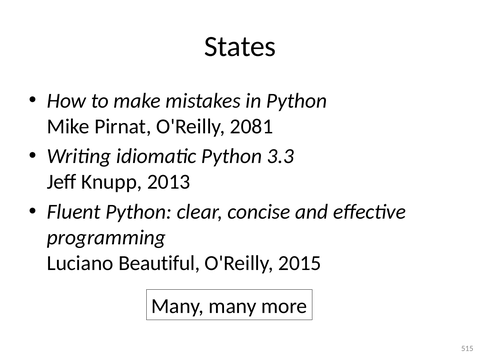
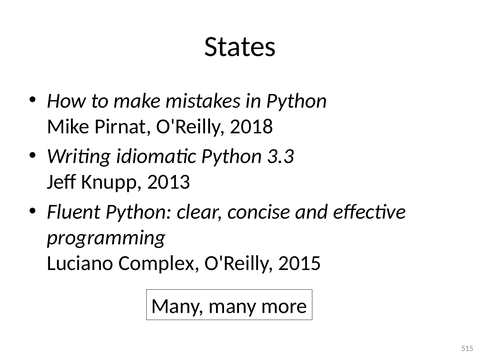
2081: 2081 -> 2018 (252, 126)
Beautiful: Beautiful -> Complex (159, 263)
